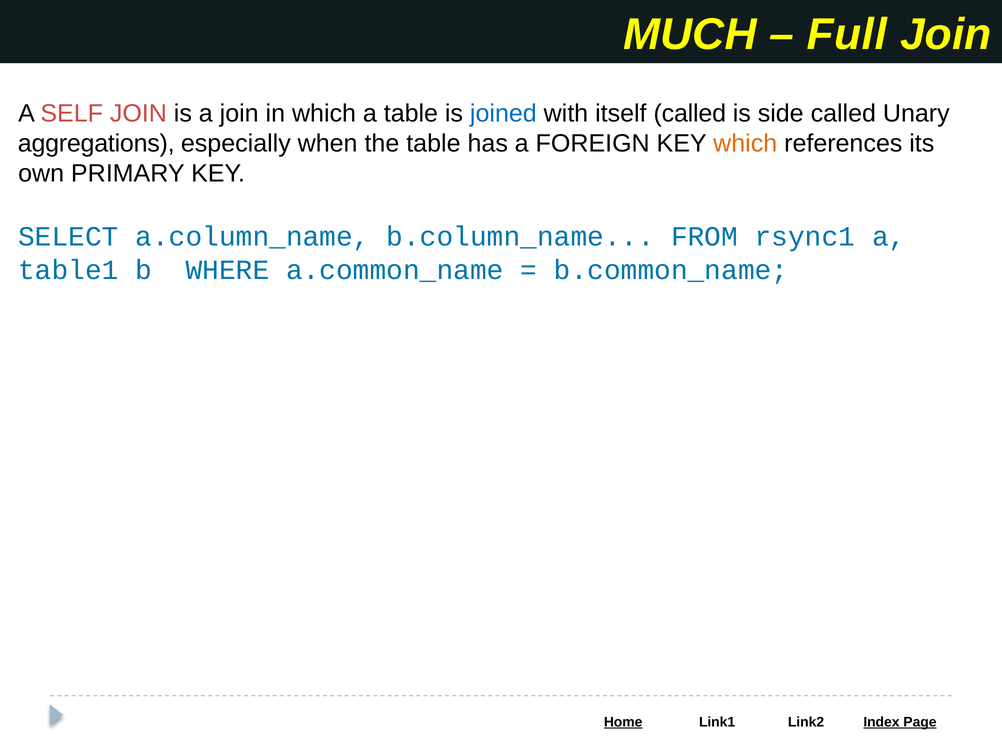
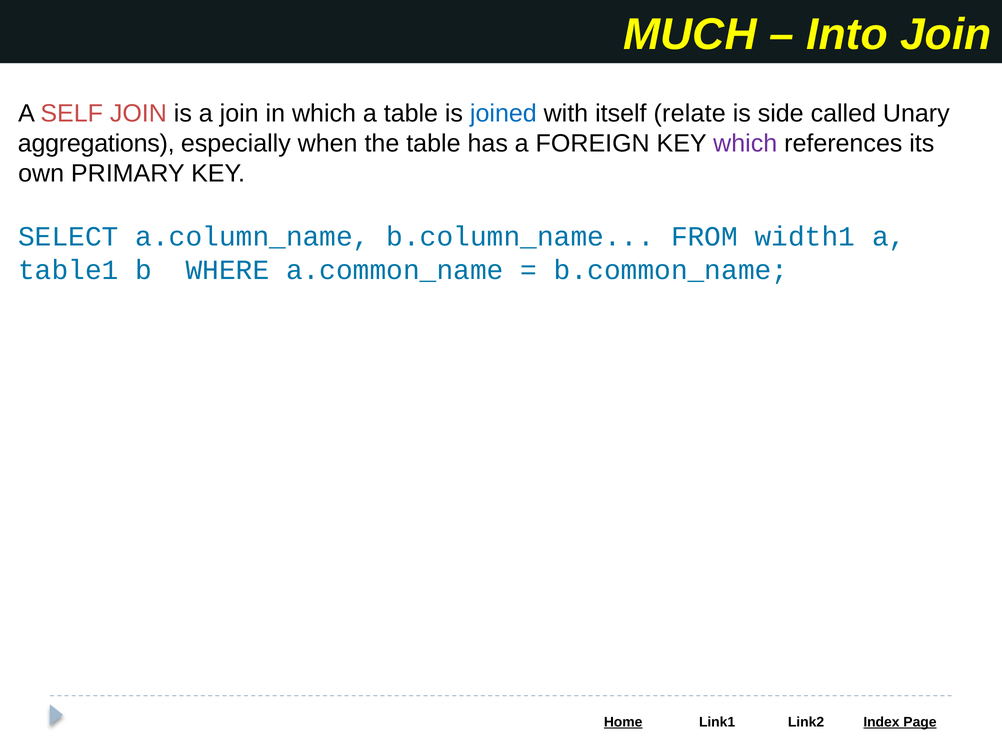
Full: Full -> Into (847, 35)
itself called: called -> relate (690, 114)
which colour: orange -> purple (745, 144)
rsync1: rsync1 -> width1 (805, 237)
